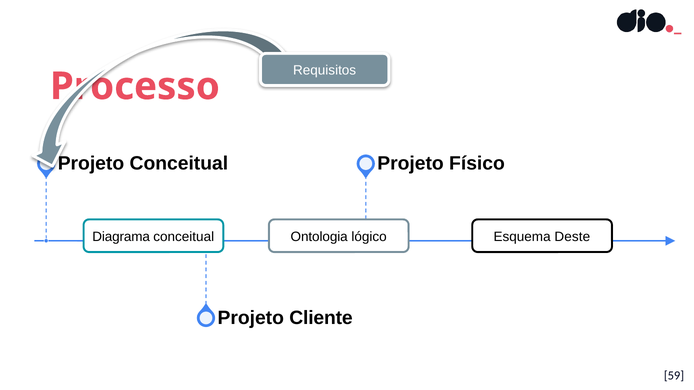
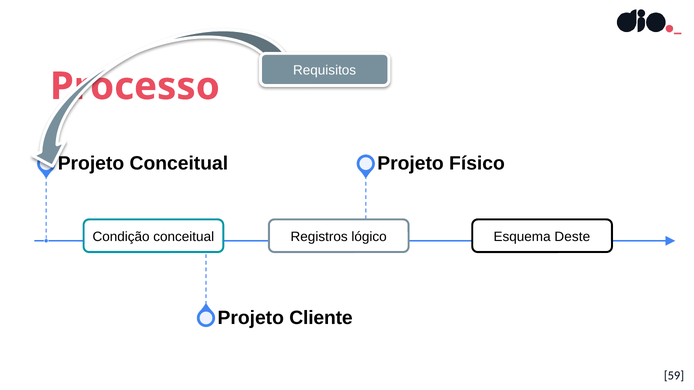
Diagrama: Diagrama -> Condição (121, 237)
Ontologia: Ontologia -> Registros (319, 237)
